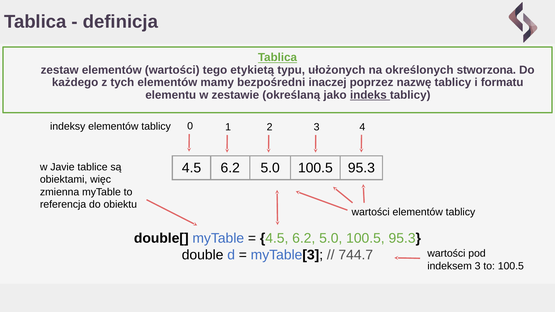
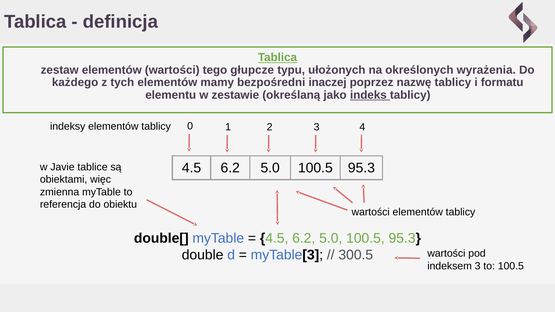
etykietą: etykietą -> głupcze (252, 70)
stworzona: stworzona -> wyrażenia (486, 70)
744.7: 744.7 -> 300.5 (356, 255)
